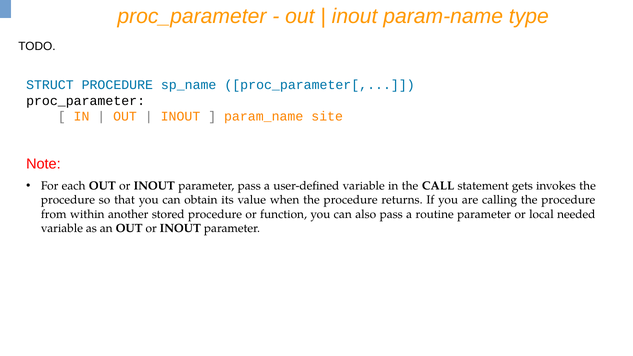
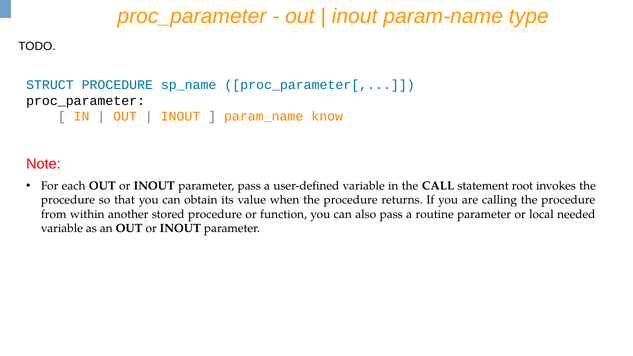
site: site -> know (327, 117)
gets: gets -> root (522, 186)
